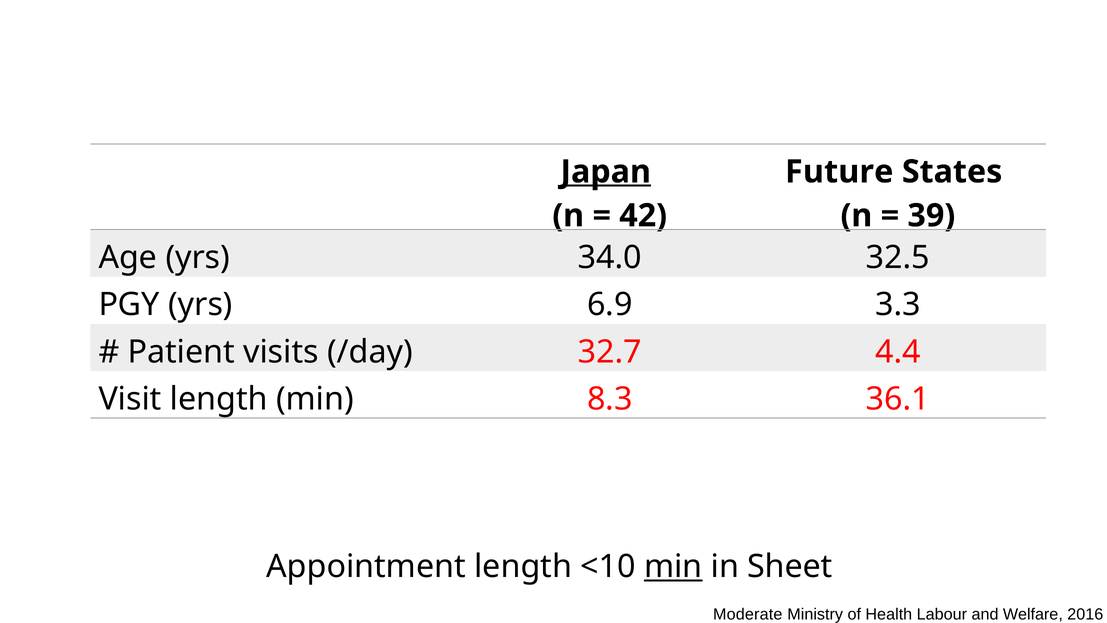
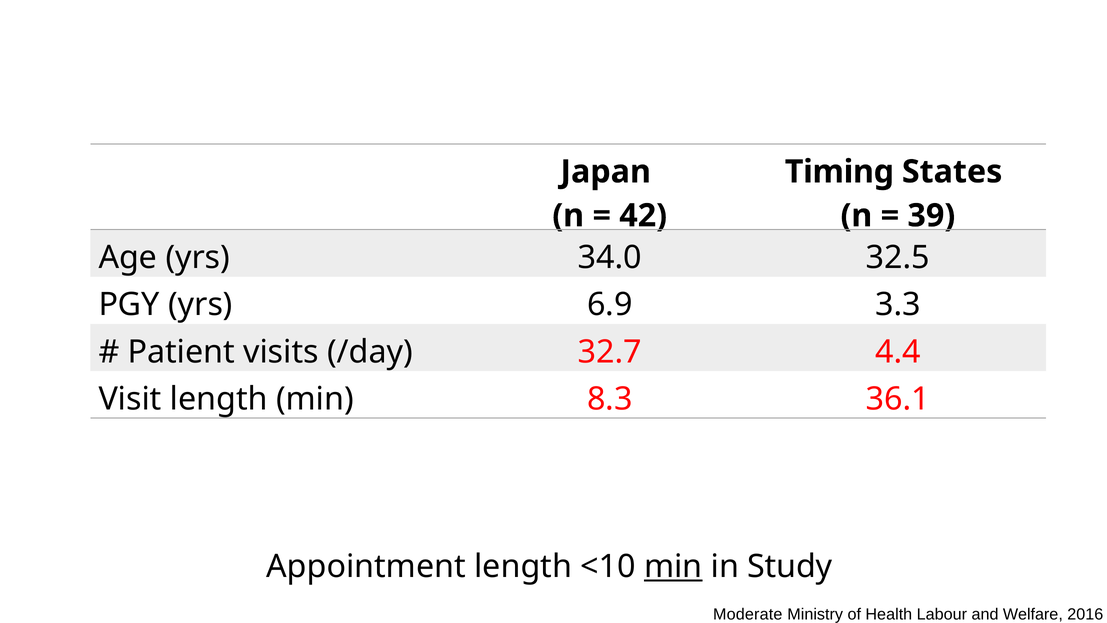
Japan underline: present -> none (606, 172)
Future: Future -> Timing (839, 172)
Sheet: Sheet -> Study (790, 566)
